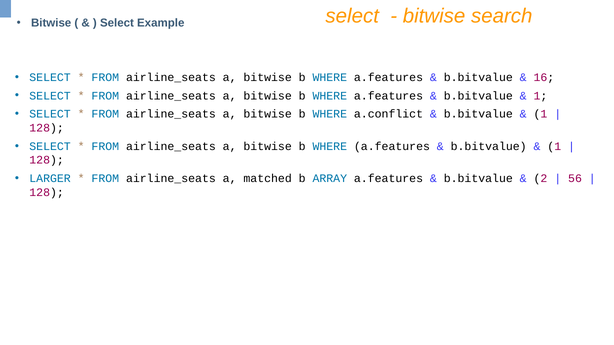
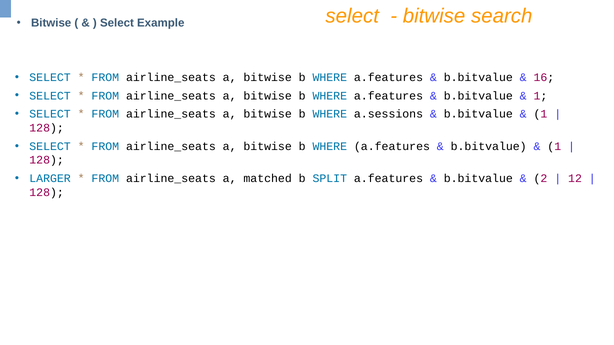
a.conflict: a.conflict -> a.sessions (389, 114)
ARRAY: ARRAY -> SPLIT (330, 179)
56: 56 -> 12 (575, 179)
